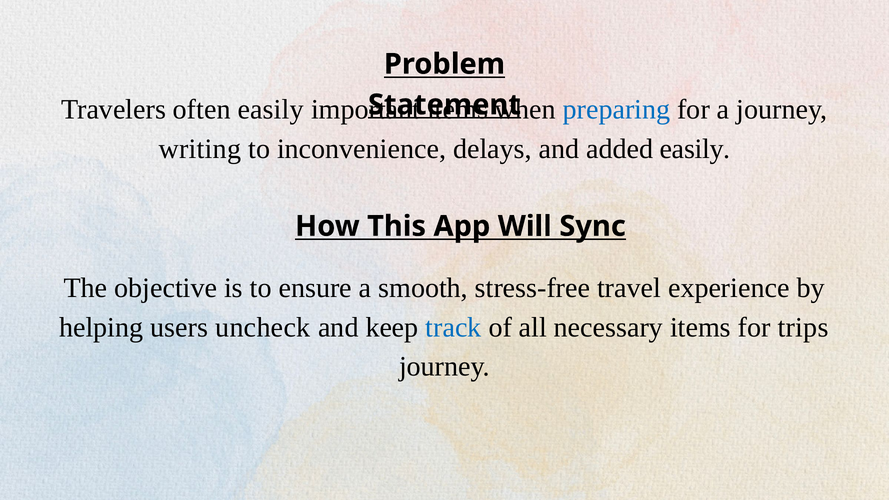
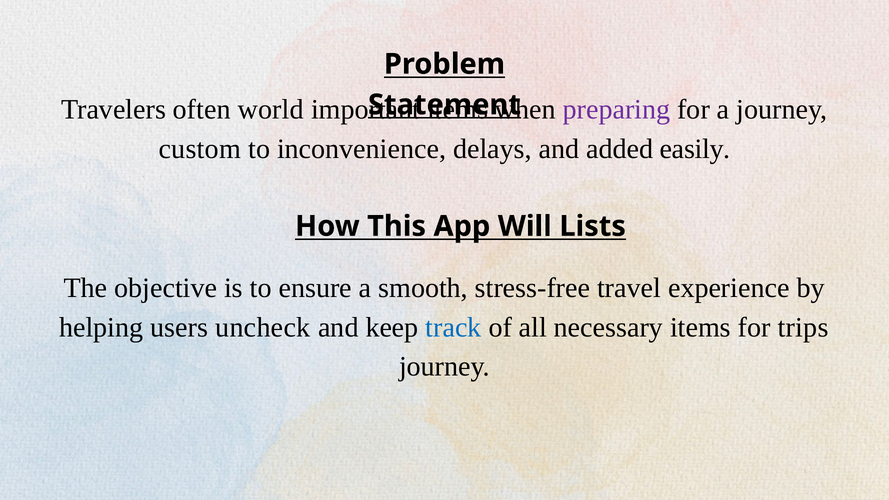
often easily: easily -> world (271, 109)
preparing colour: blue -> purple (616, 109)
writing: writing -> custom (200, 149)
Sync: Sync -> Lists (593, 226)
